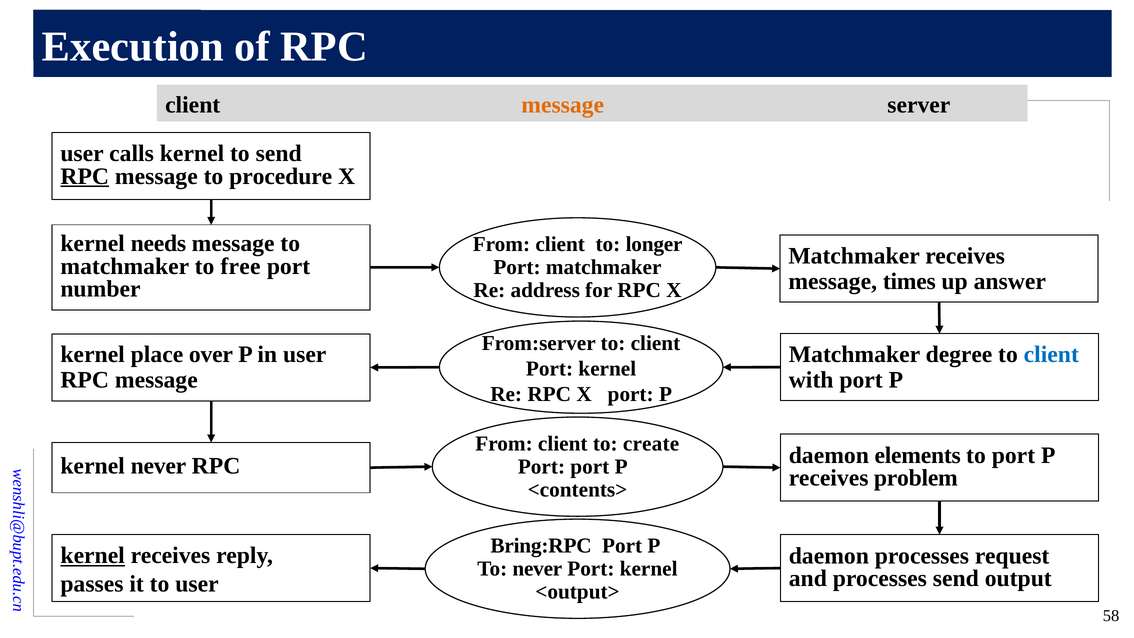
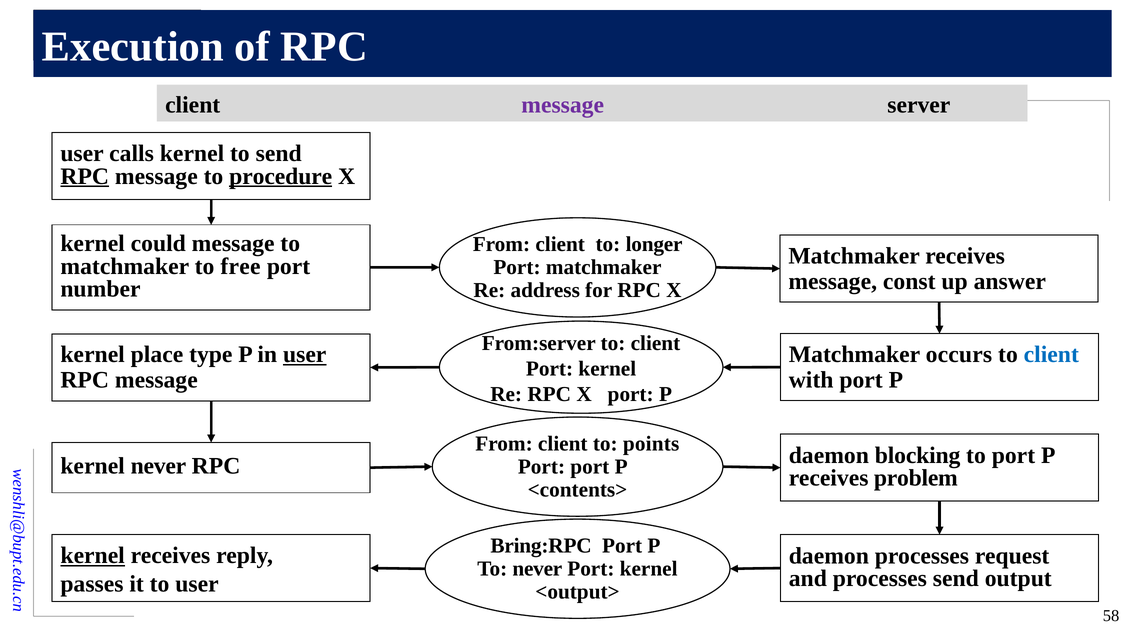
message colour: orange -> purple (563, 105)
procedure underline: none -> present (281, 176)
needs: needs -> could (158, 244)
times: times -> const (909, 281)
degree: degree -> occurs (959, 354)
over: over -> type (211, 354)
user underline: none -> present (305, 354)
create: create -> points (651, 443)
elements: elements -> blocking (918, 455)
